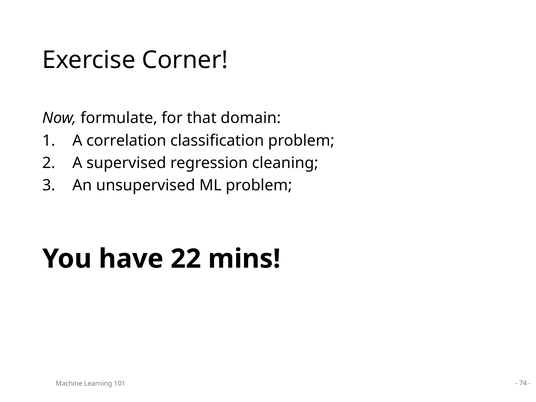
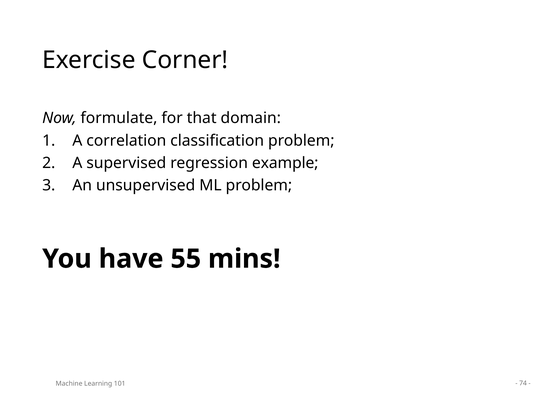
cleaning: cleaning -> example (285, 163)
22: 22 -> 55 (186, 259)
